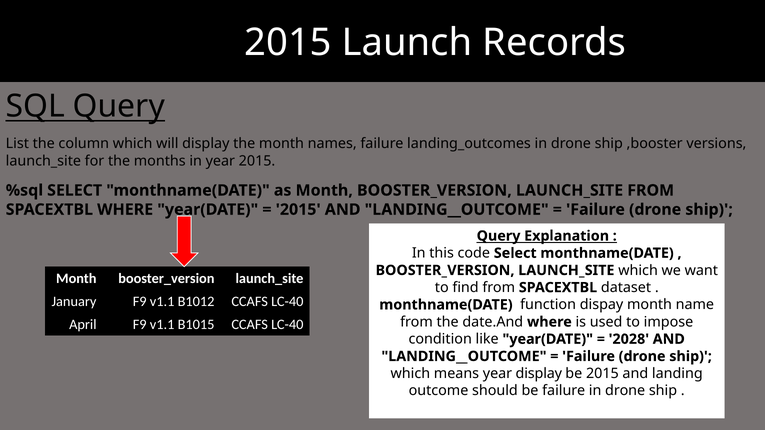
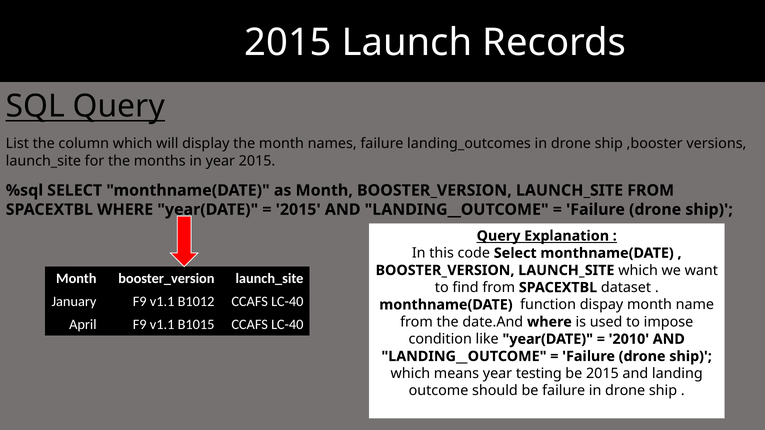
2028: 2028 -> 2010 (629, 339)
year display: display -> testing (539, 374)
